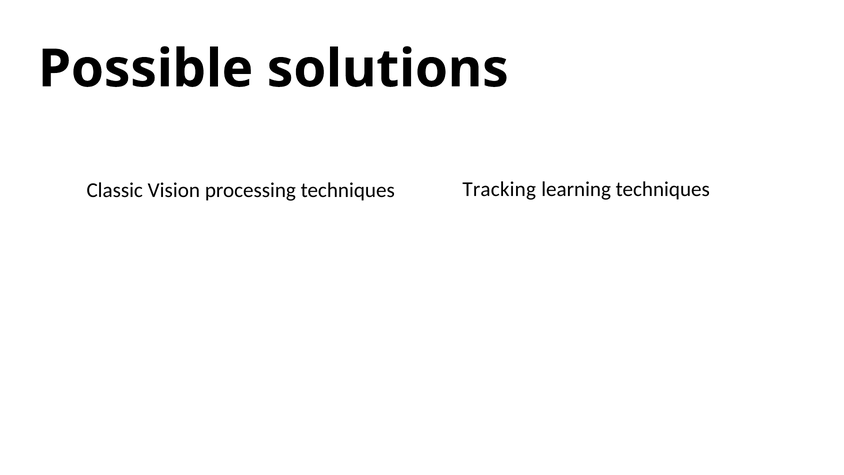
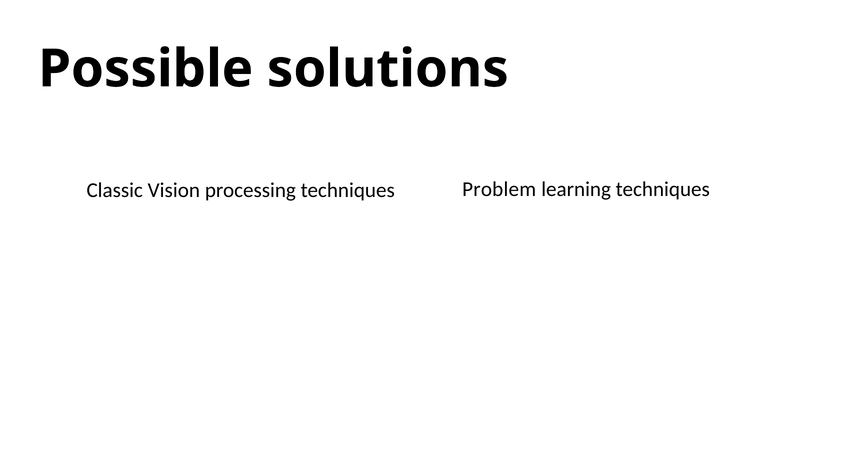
Tracking: Tracking -> Problem (499, 189)
